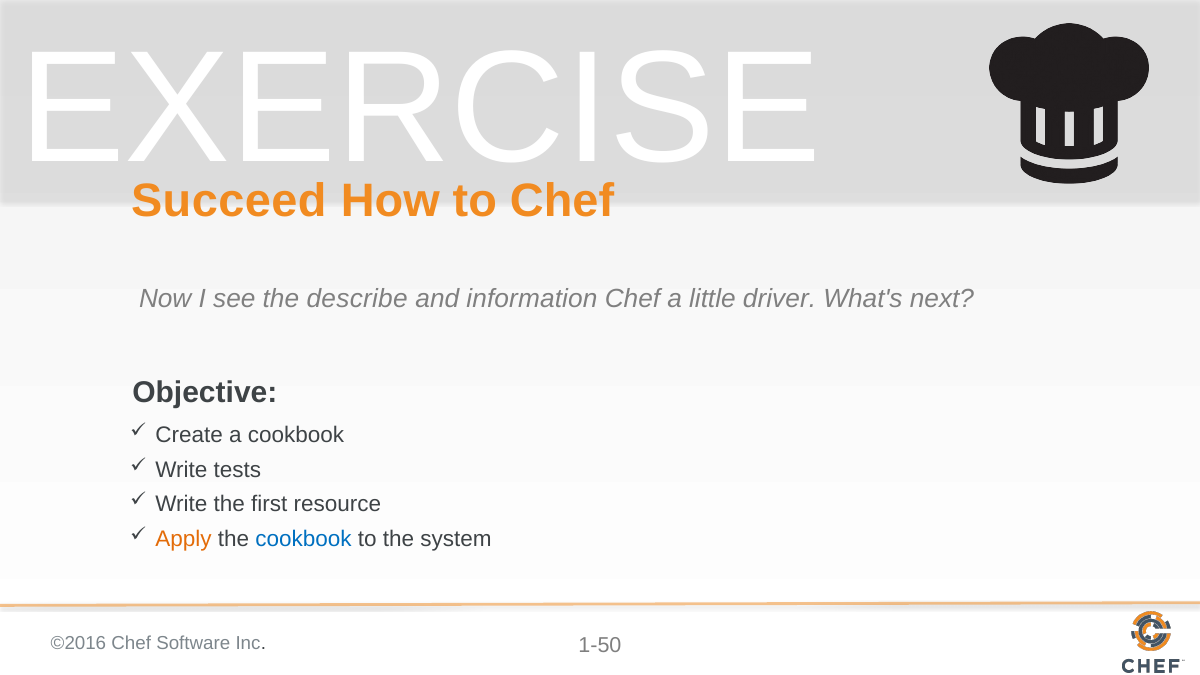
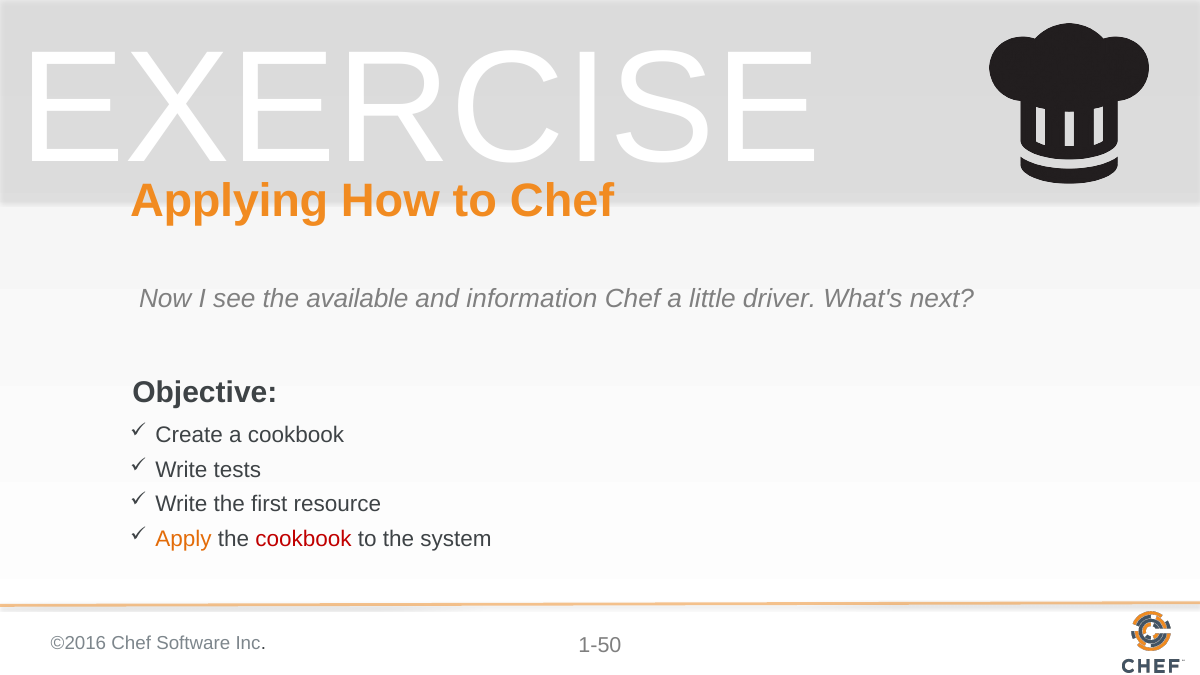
Succeed: Succeed -> Applying (229, 201)
describe: describe -> available (357, 299)
cookbook colour: blue -> red (303, 539)
